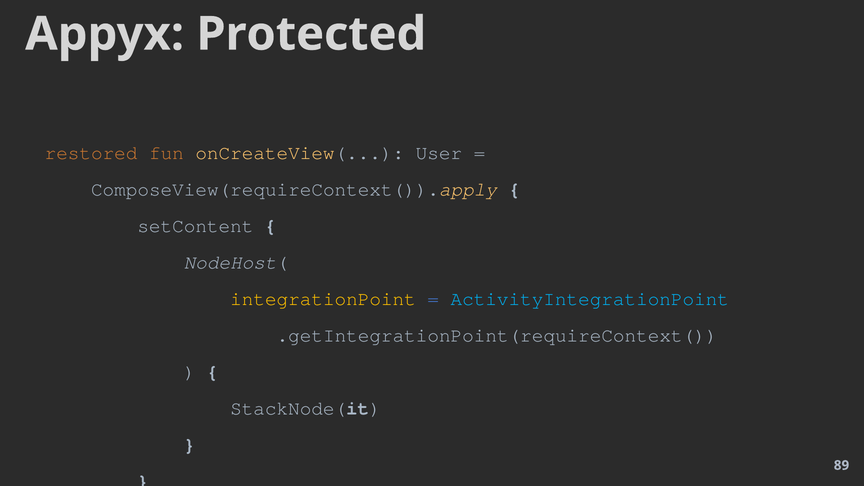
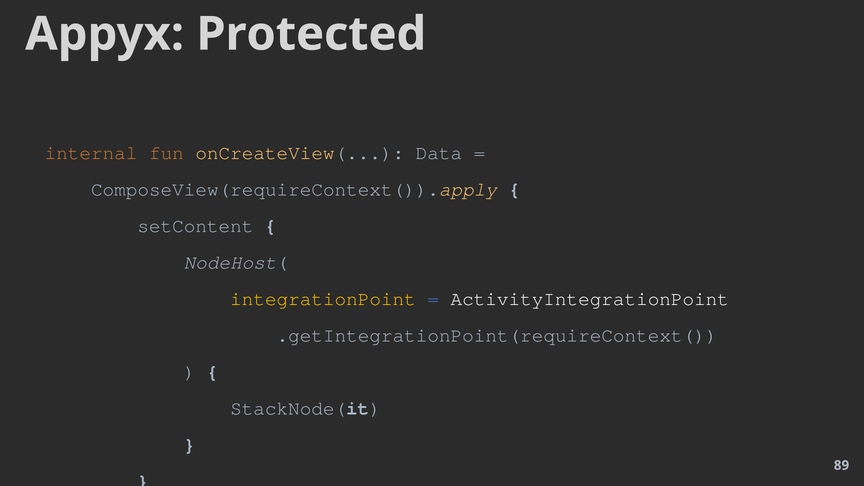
restored: restored -> internal (91, 153)
User: User -> Data (439, 153)
ActivityIntegrationPoint colour: light blue -> white (590, 299)
